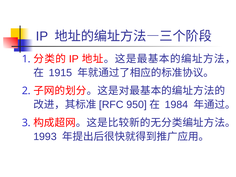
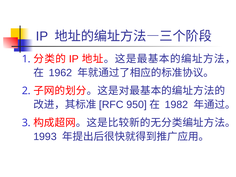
1915: 1915 -> 1962 (60, 73)
1984: 1984 -> 1982 (176, 105)
